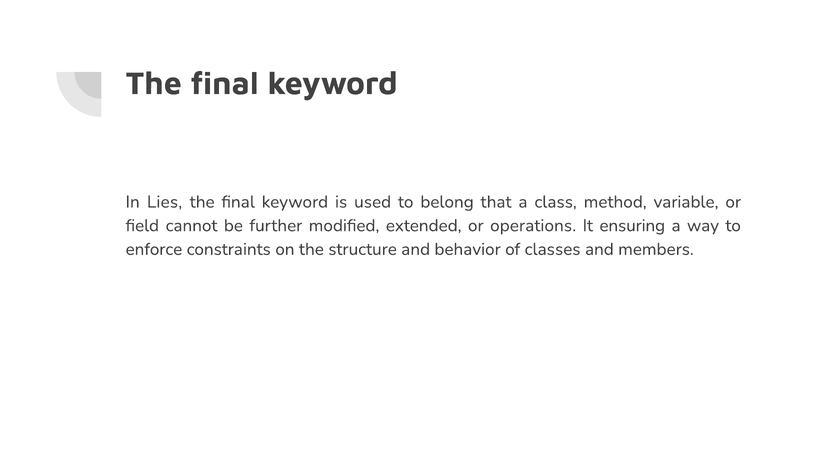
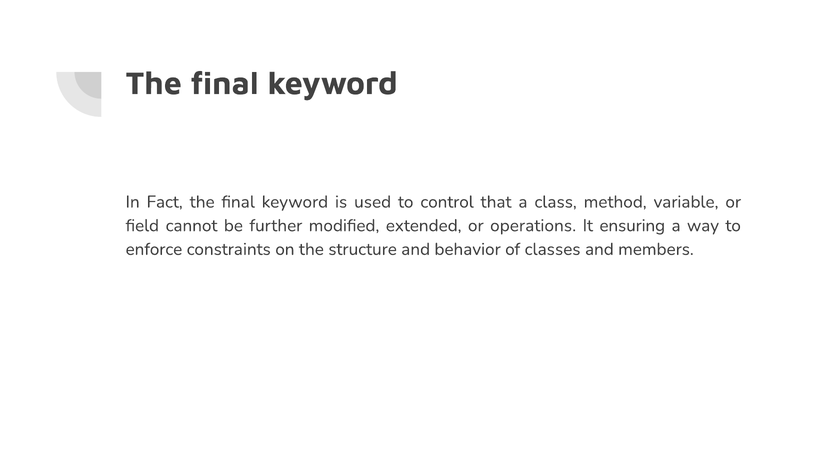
Lies: Lies -> Fact (165, 202)
belong: belong -> control (447, 202)
